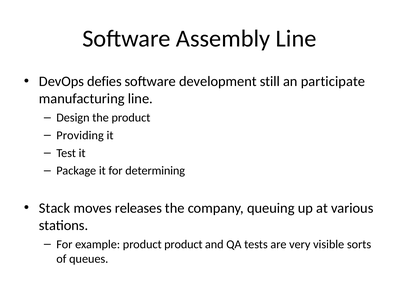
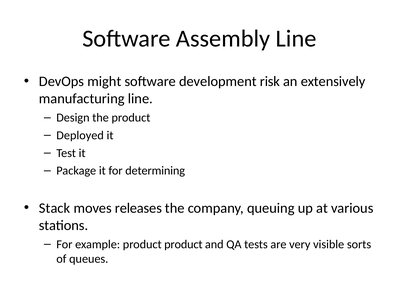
defies: defies -> might (104, 81)
still: still -> risk (270, 81)
participate: participate -> extensively (333, 81)
Providing: Providing -> Deployed (80, 135)
